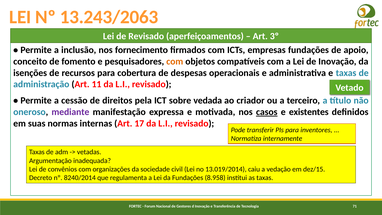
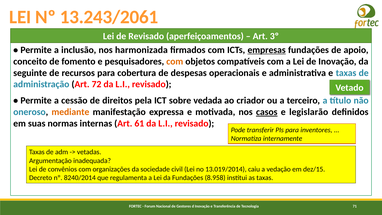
13.243/2063: 13.243/2063 -> 13.243/2061 (109, 17)
fornecimento: fornecimento -> harmonizada (141, 50)
empresas underline: none -> present (267, 50)
isenções: isenções -> seguinte (30, 73)
11: 11 -> 72 (97, 84)
mediante colour: purple -> orange (70, 112)
existentes: existentes -> legislarão (309, 112)
17: 17 -> 61 (139, 123)
